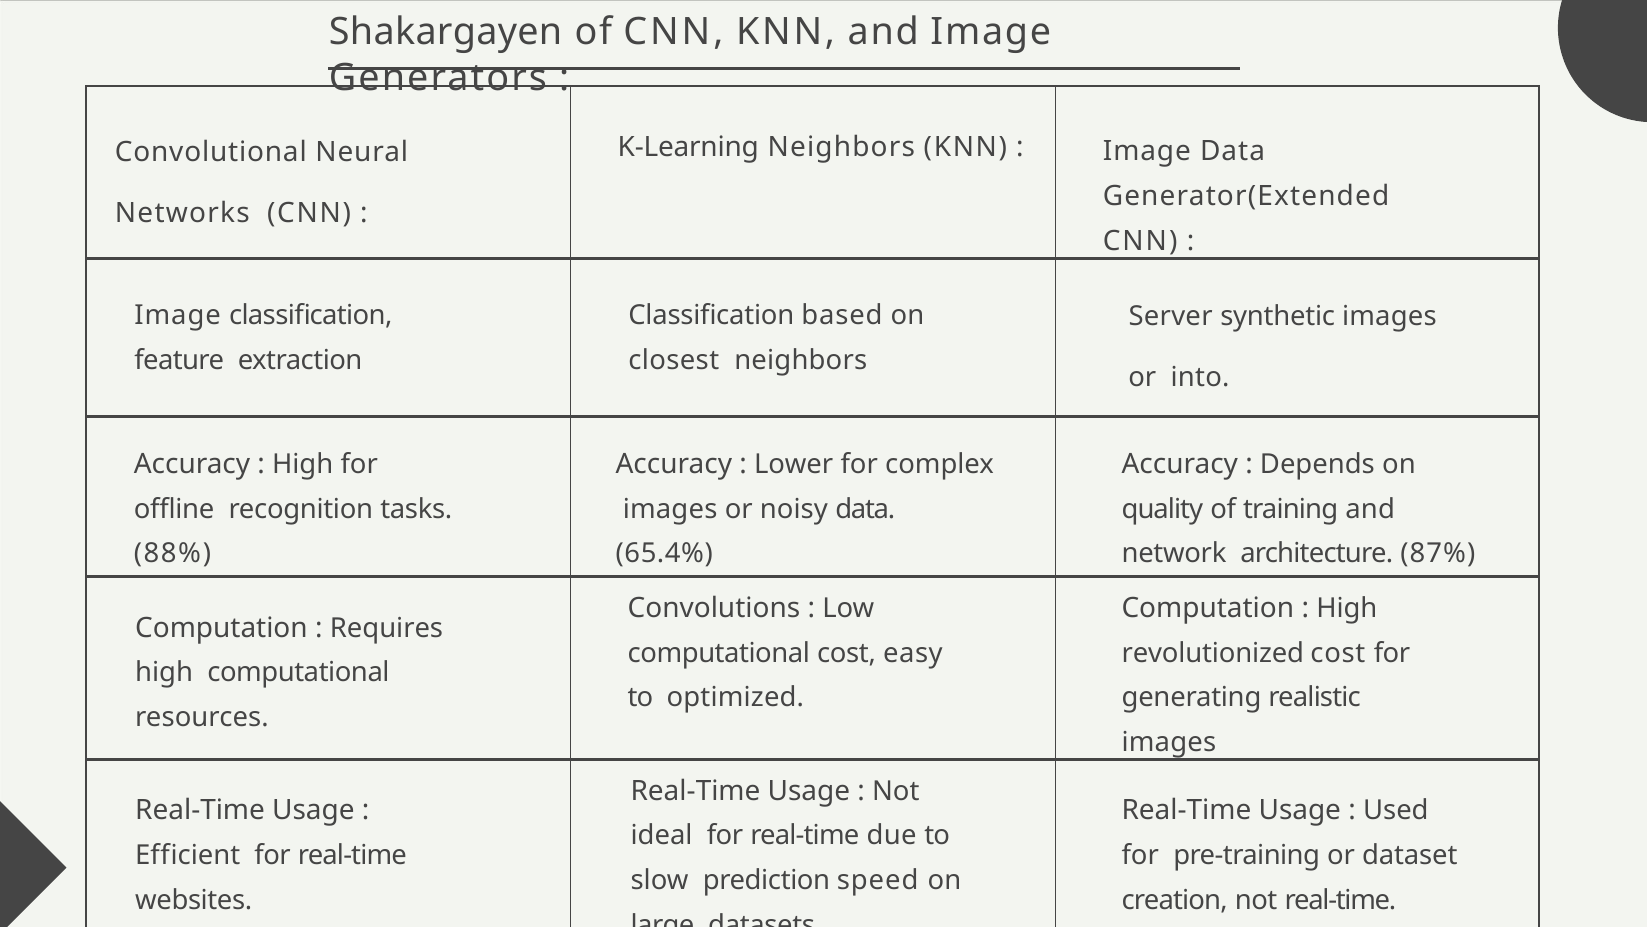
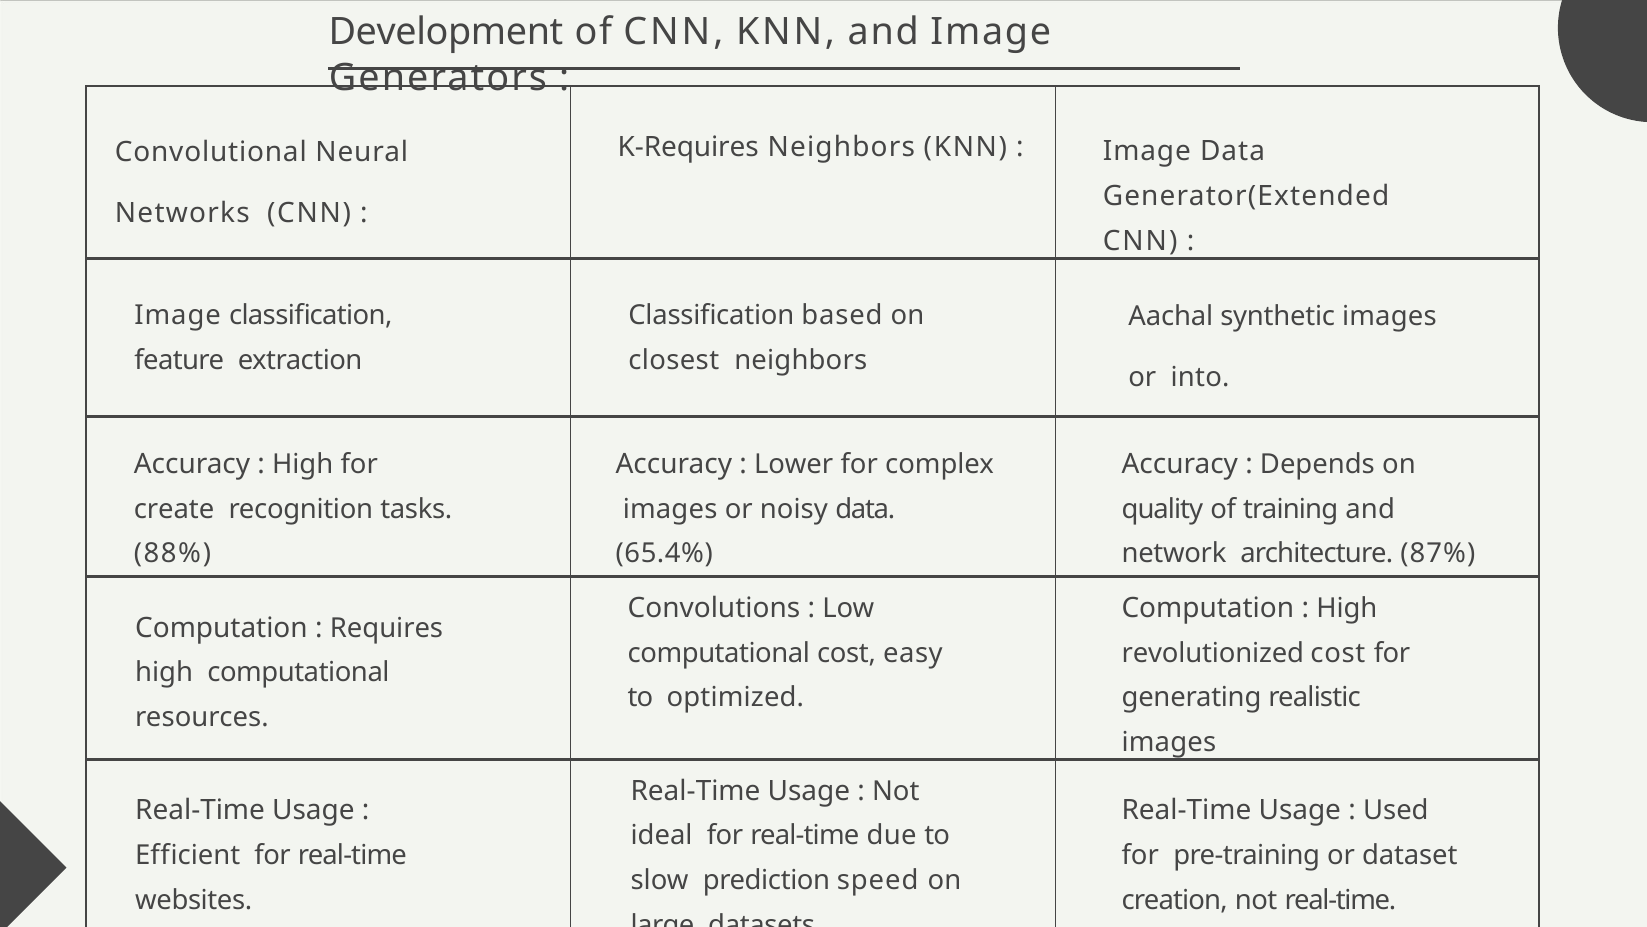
Shakargayen: Shakargayen -> Development (446, 32)
K-Learning: K-Learning -> K-Requires (688, 148)
Server: Server -> Aachal (1171, 316)
offline: offline -> create (174, 509)
